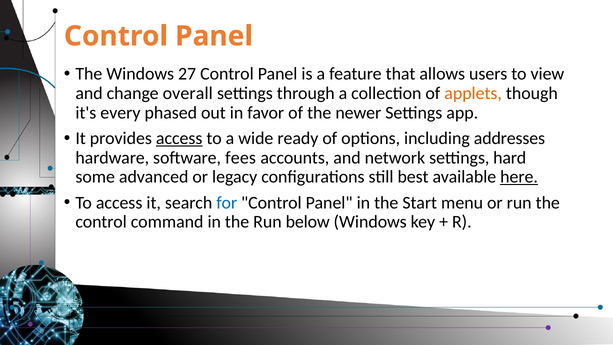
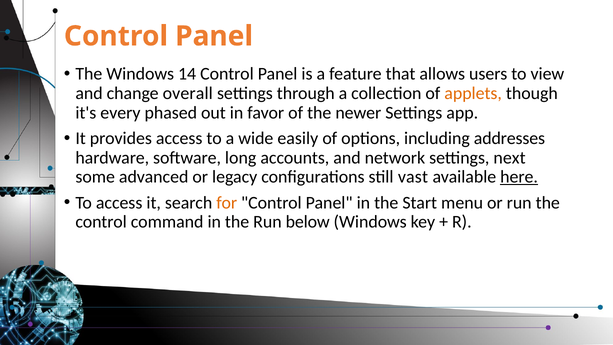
27: 27 -> 14 (187, 74)
access underline: present -> none (179, 138)
ready: ready -> easily (298, 138)
fees: fees -> long (241, 158)
hard: hard -> next (510, 158)
best: best -> vast (413, 177)
for colour: blue -> orange (227, 203)
